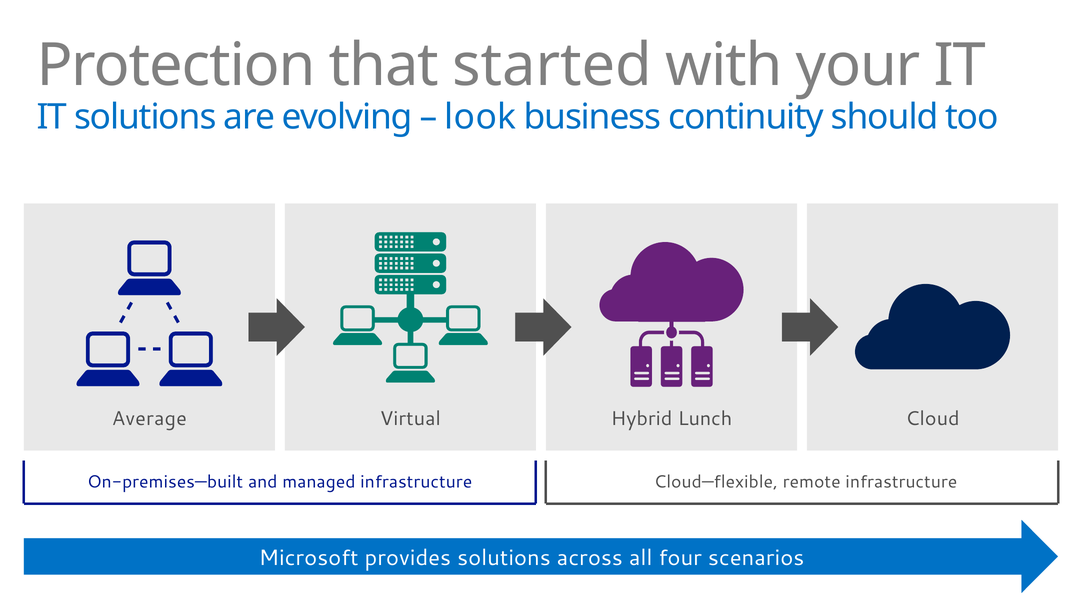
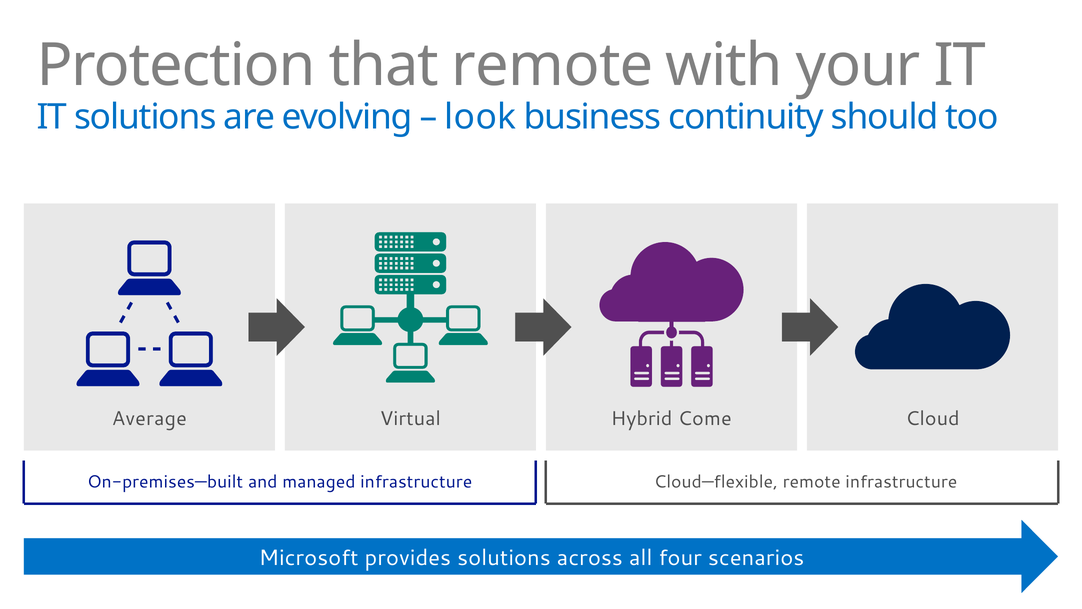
that started: started -> remote (552, 66)
Lunch: Lunch -> Come (705, 418)
